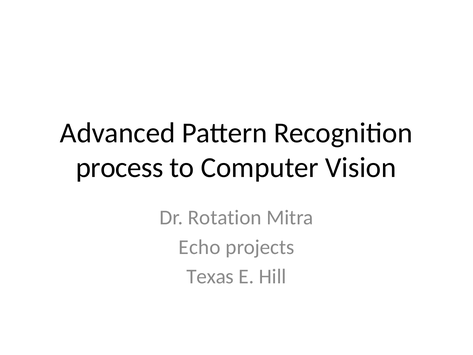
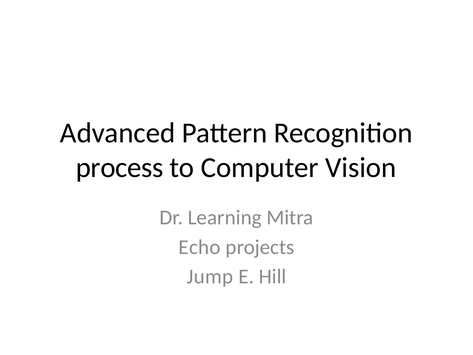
Rotation: Rotation -> Learning (225, 217)
Texas: Texas -> Jump (210, 276)
